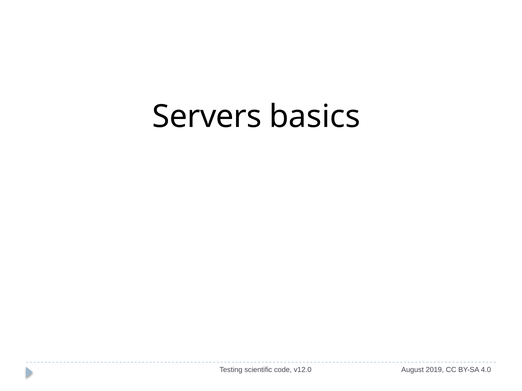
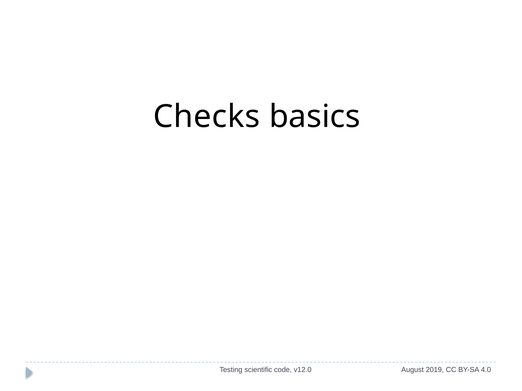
Servers: Servers -> Checks (207, 117)
